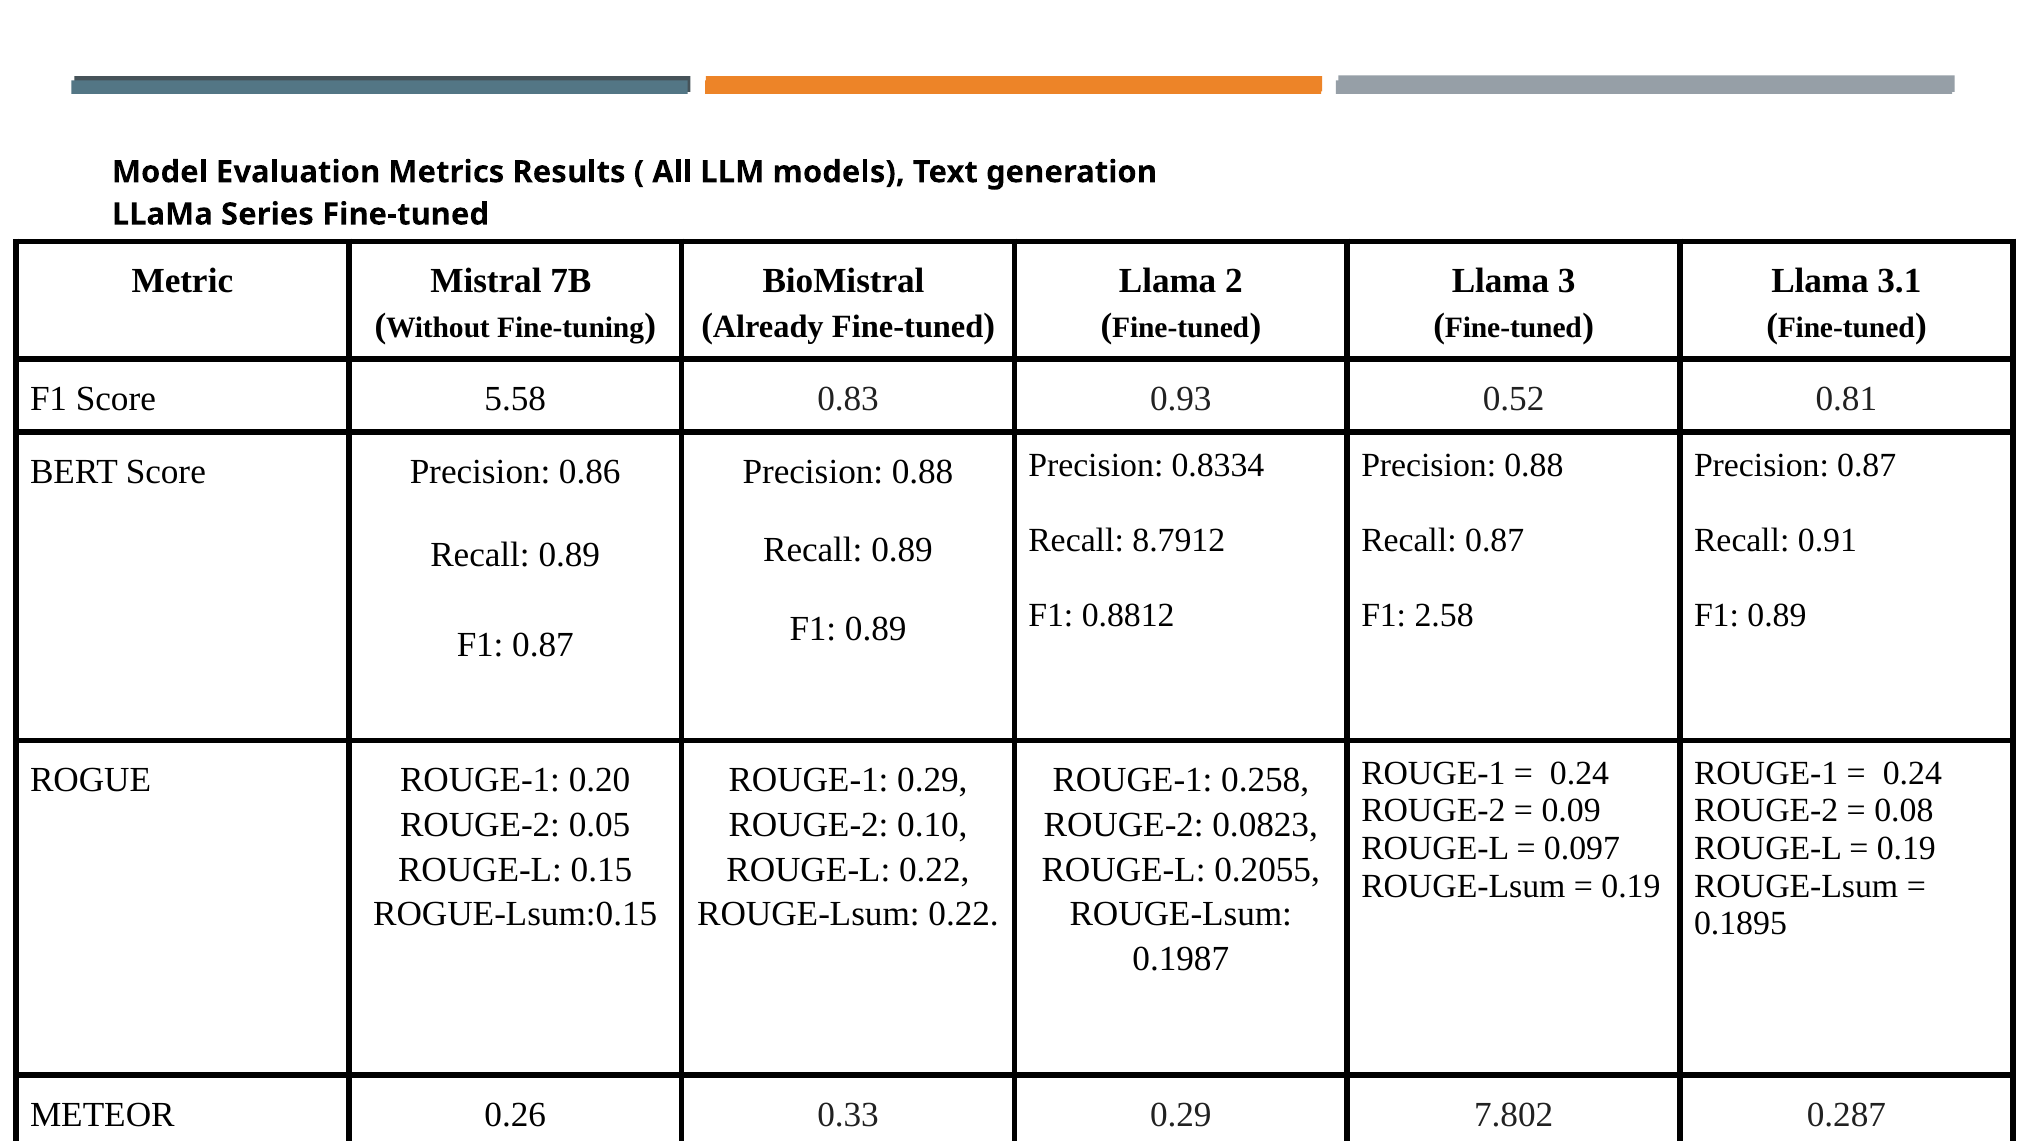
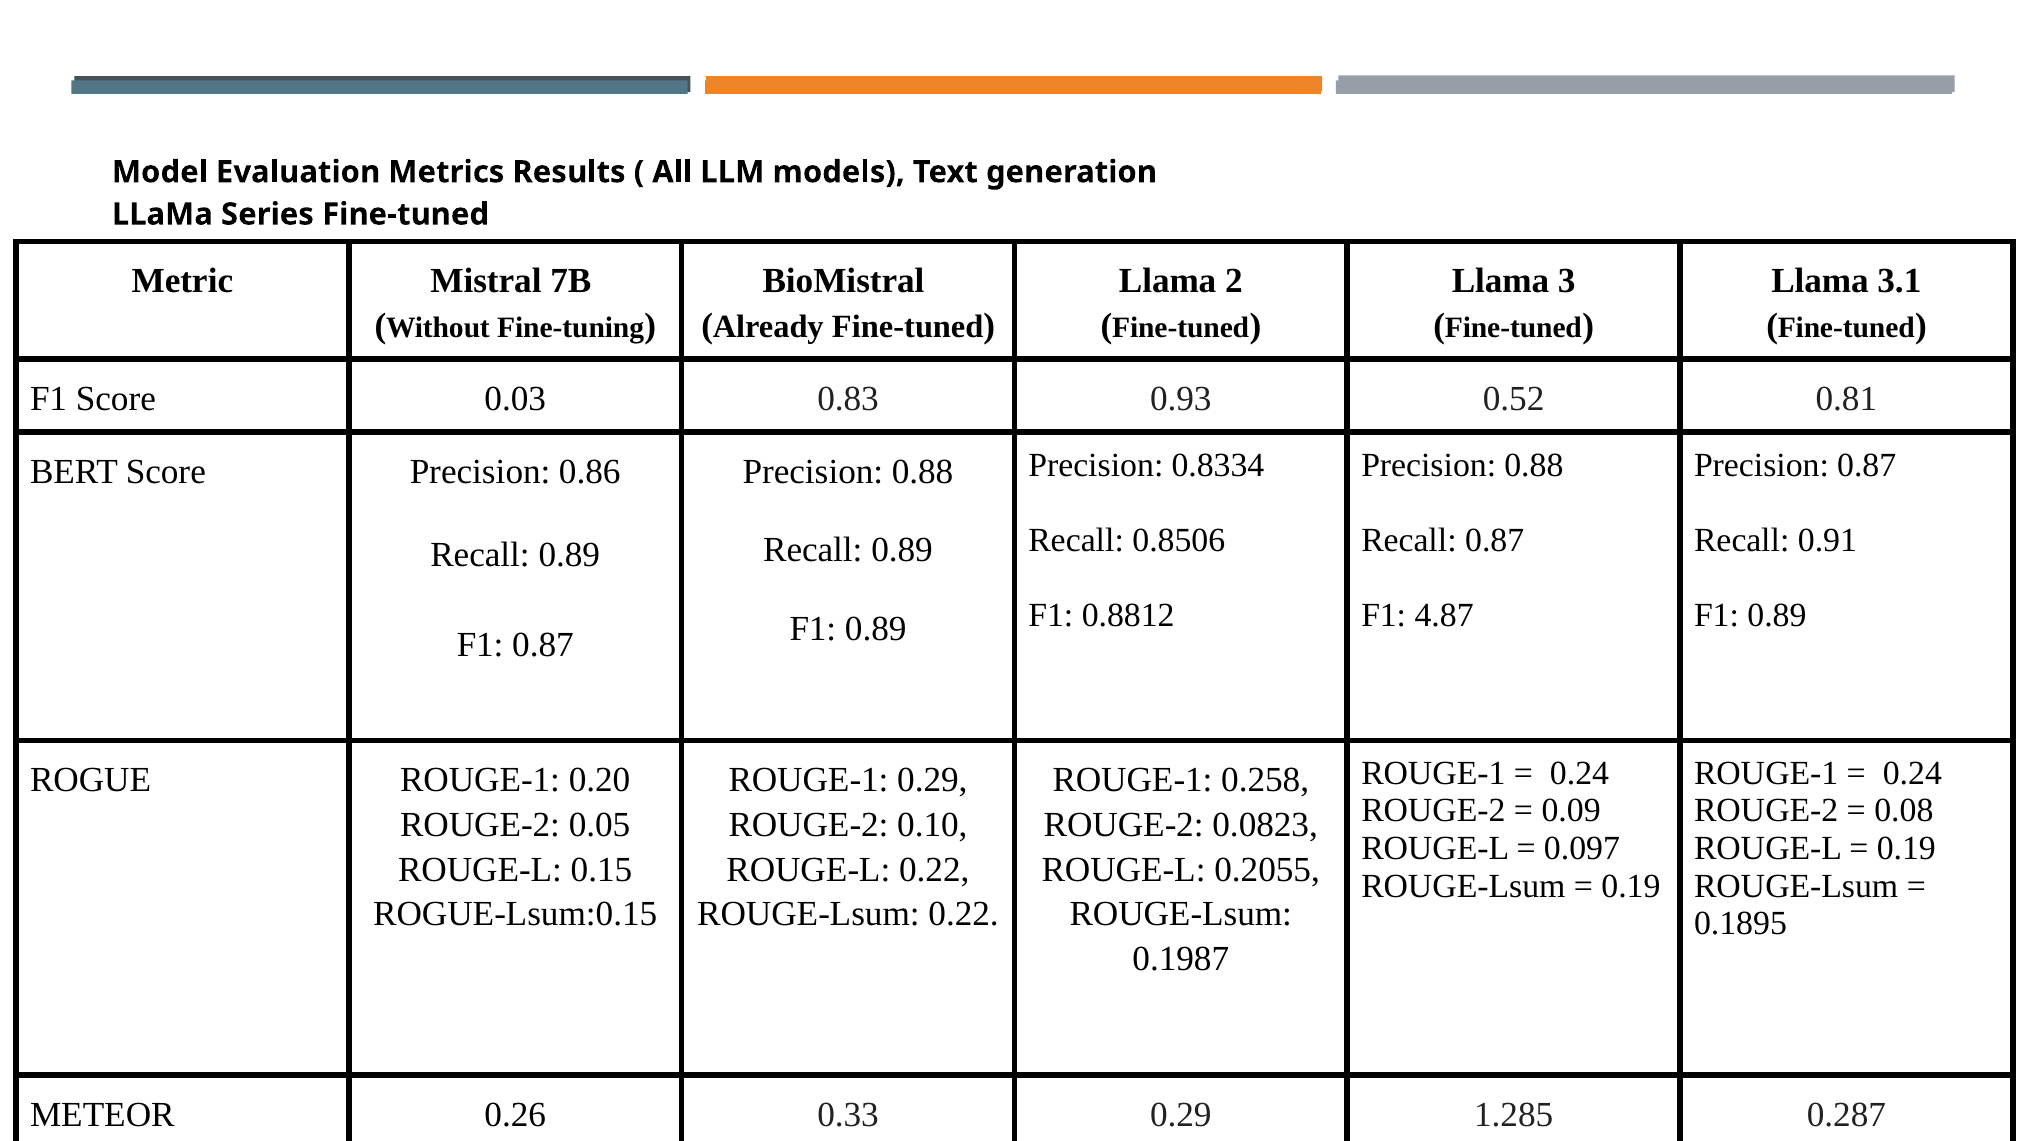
5.58: 5.58 -> 0.03 (515, 399)
8.7912: 8.7912 -> 0.8506 (1179, 540)
2.58: 2.58 -> 4.87 (1444, 615)
7.802: 7.802 -> 1.285 (1514, 1115)
